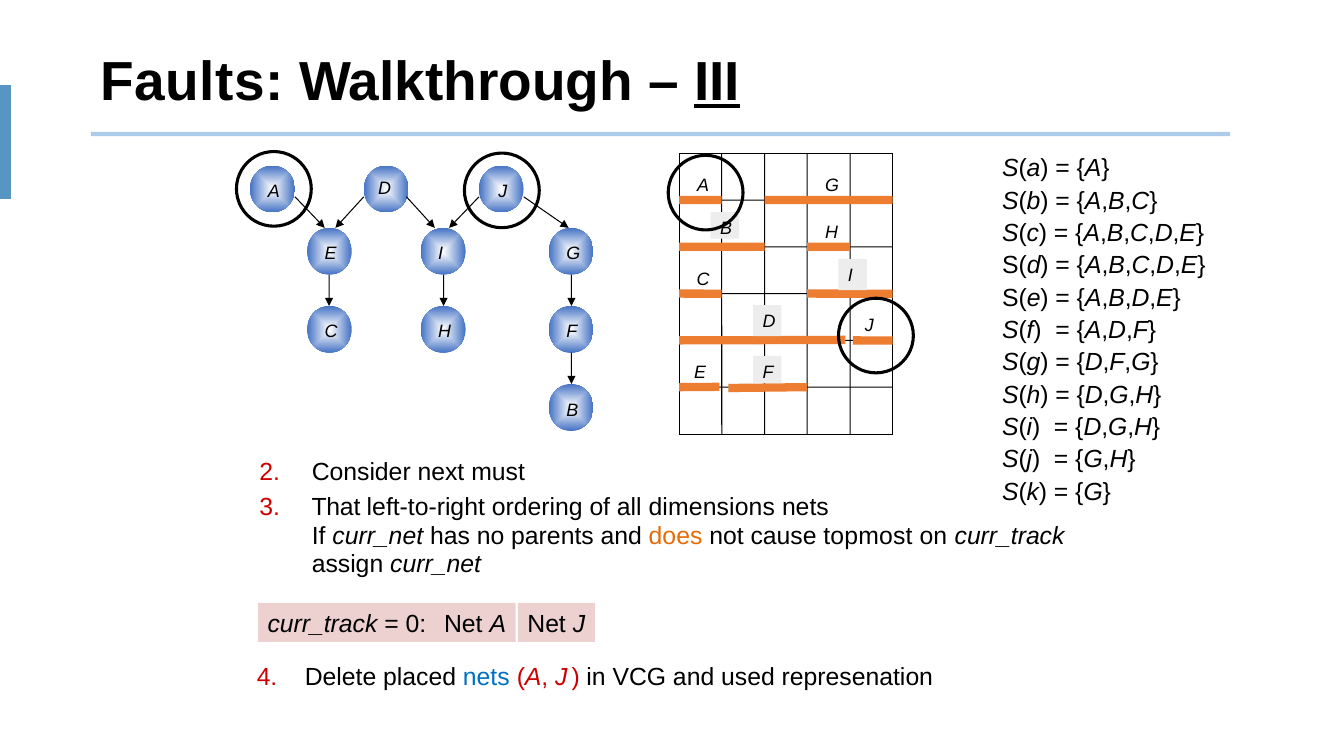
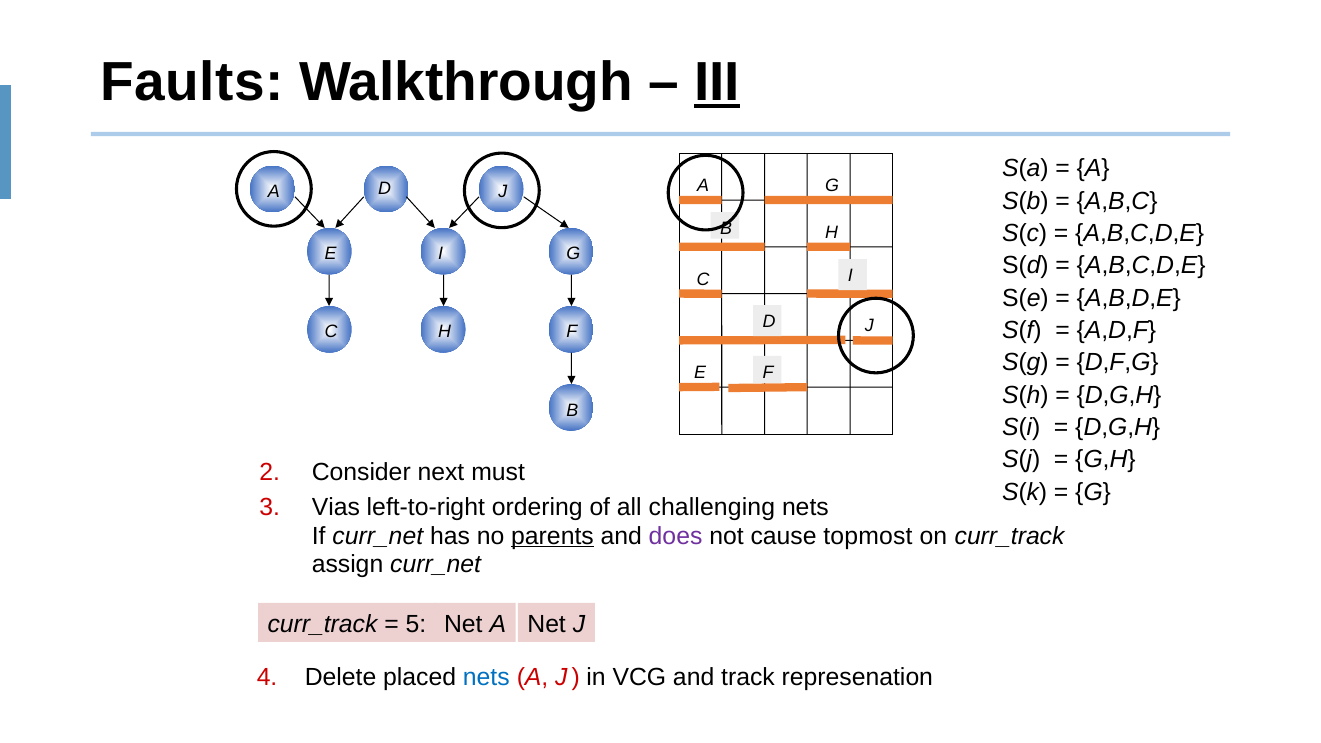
That: That -> Vias (336, 508)
dimensions: dimensions -> challenging (712, 508)
parents underline: none -> present (552, 536)
does colour: orange -> purple (676, 536)
0: 0 -> 5 (416, 624)
used: used -> track (748, 677)
